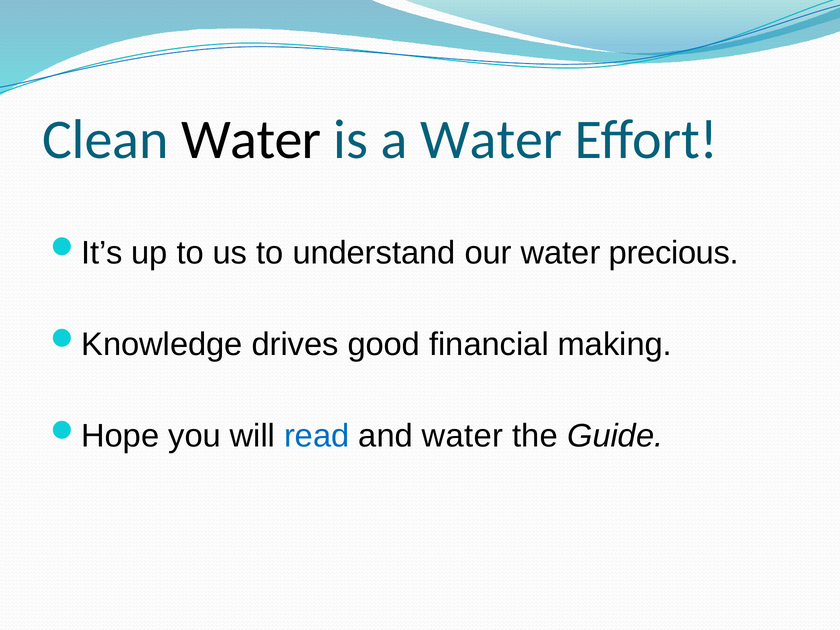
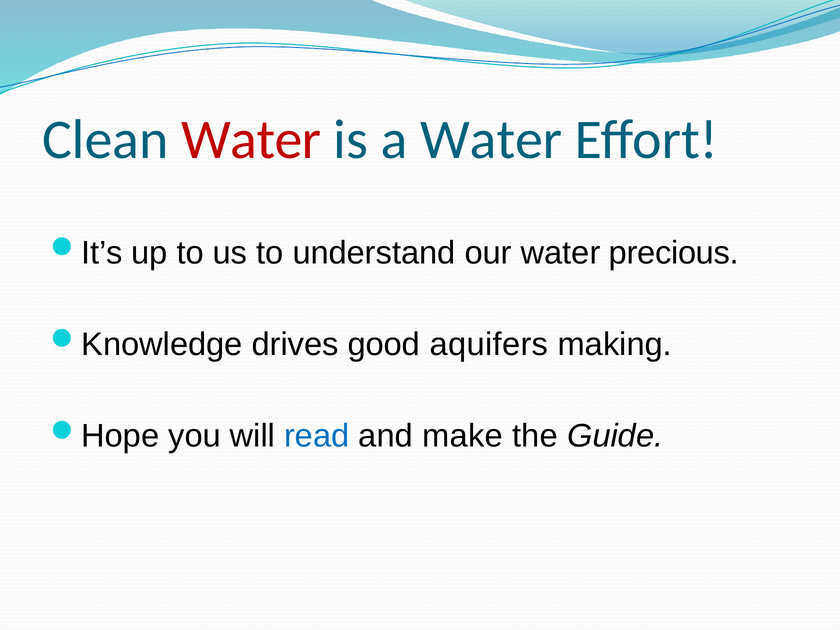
Water colour: black -> red (251, 140)
financial: financial -> aquifers (489, 344)
and water: water -> make (462, 436)
